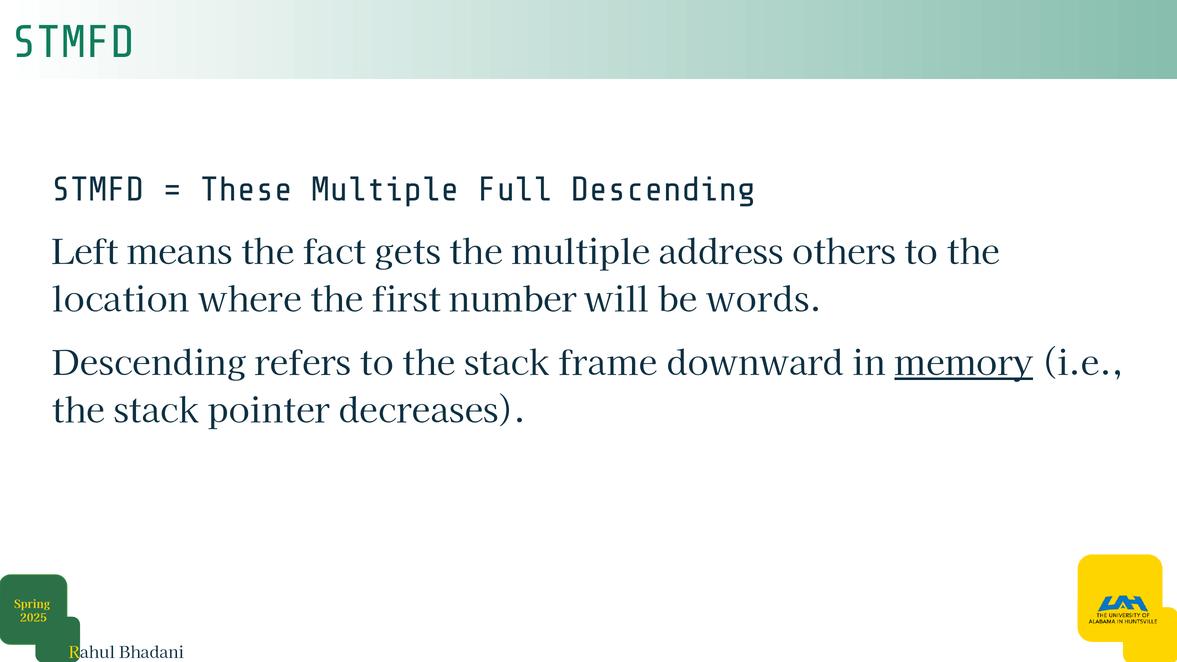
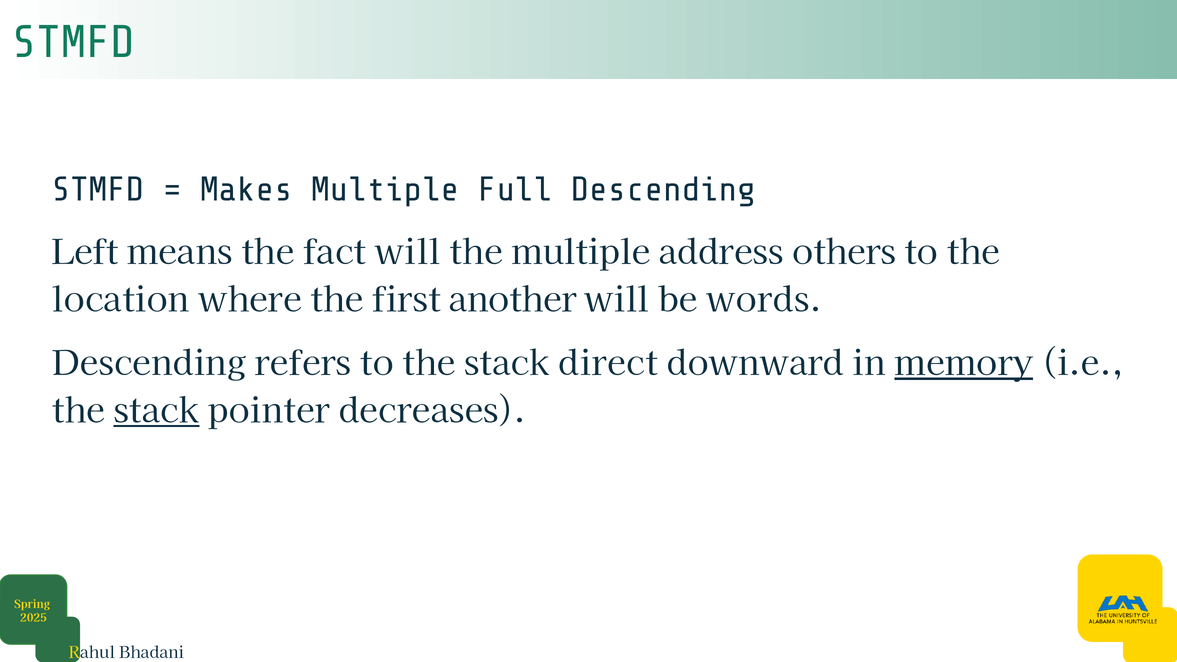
These: These -> Makes (246, 189)
fact gets: gets -> will (408, 253)
number: number -> another (513, 300)
frame: frame -> direct (608, 364)
stack underline: none -> present (156, 411)
